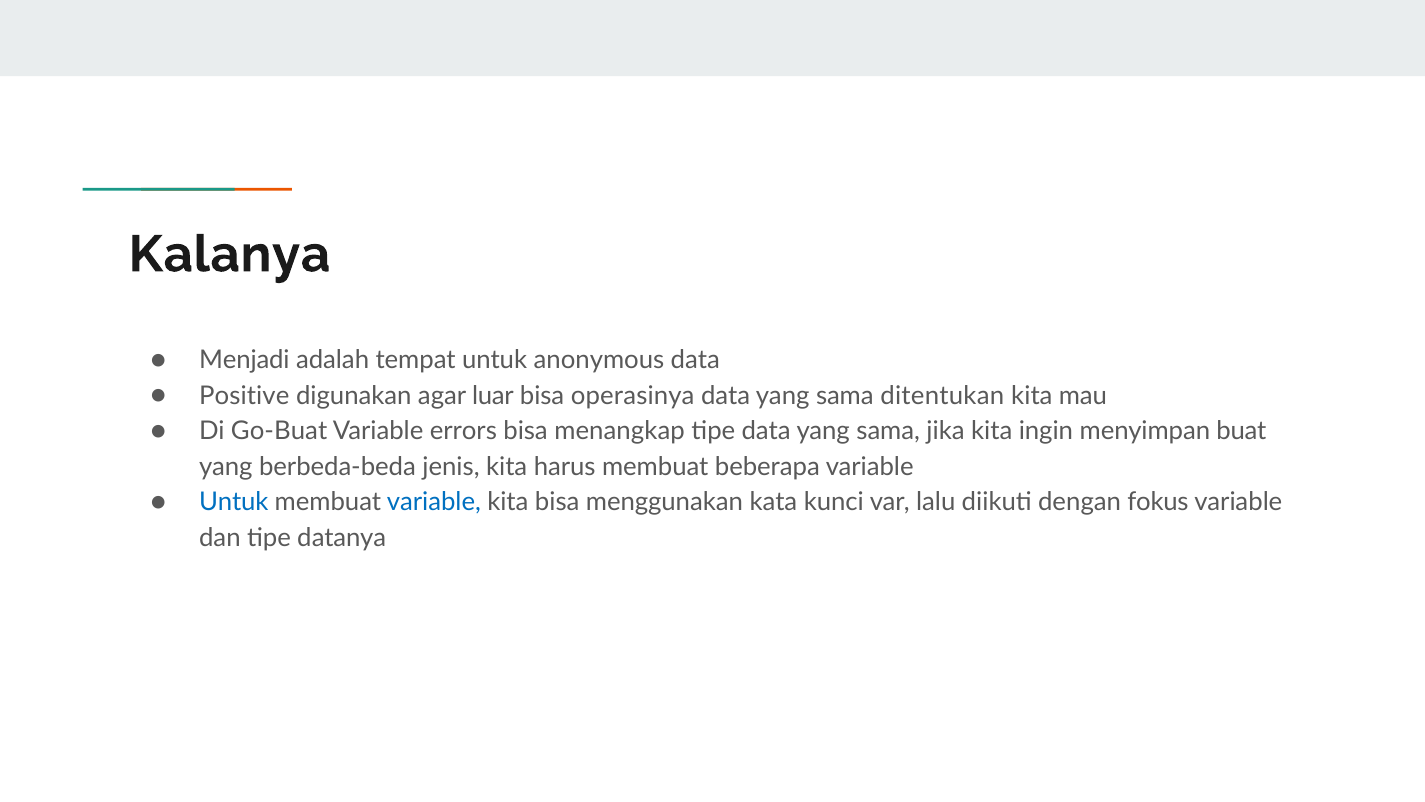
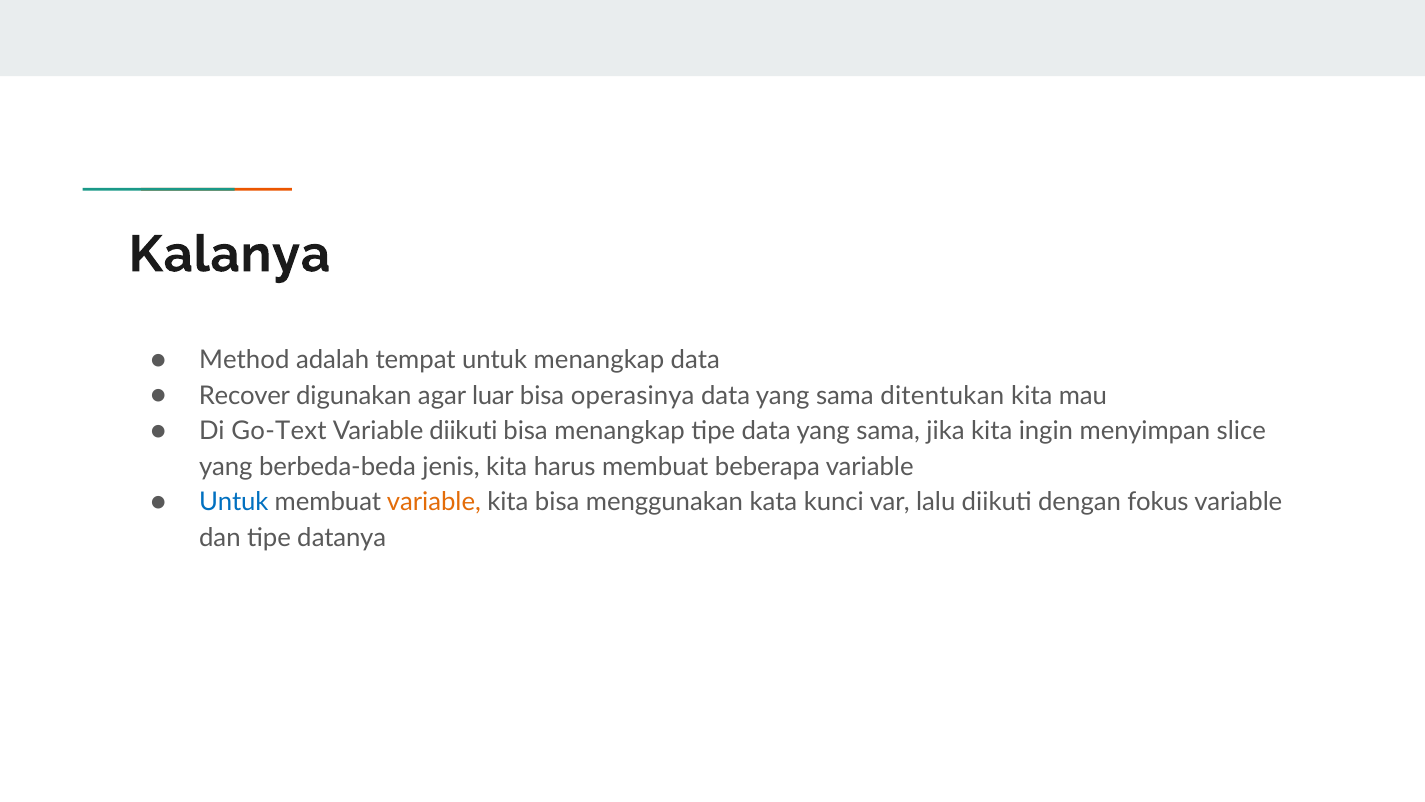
Menjadi: Menjadi -> Method (244, 360)
untuk anonymous: anonymous -> menangkap (599, 360)
Positive: Positive -> Recover (244, 396)
Go-Buat: Go-Buat -> Go-Text (279, 431)
Variable errors: errors -> diikuti (463, 431)
buat: buat -> slice (1241, 431)
variable colour: blue -> orange (434, 502)
